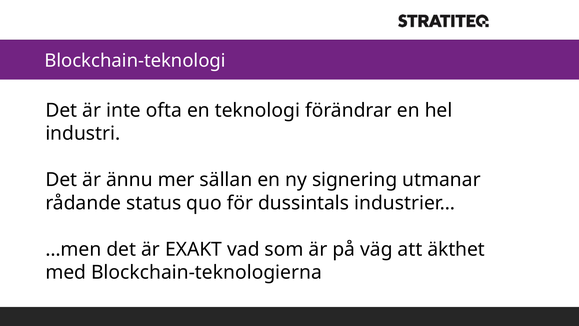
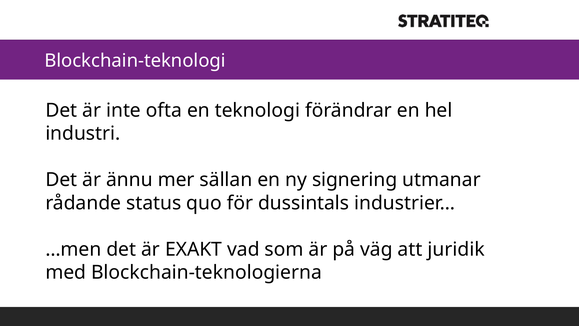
äkthet: äkthet -> juridik (456, 249)
